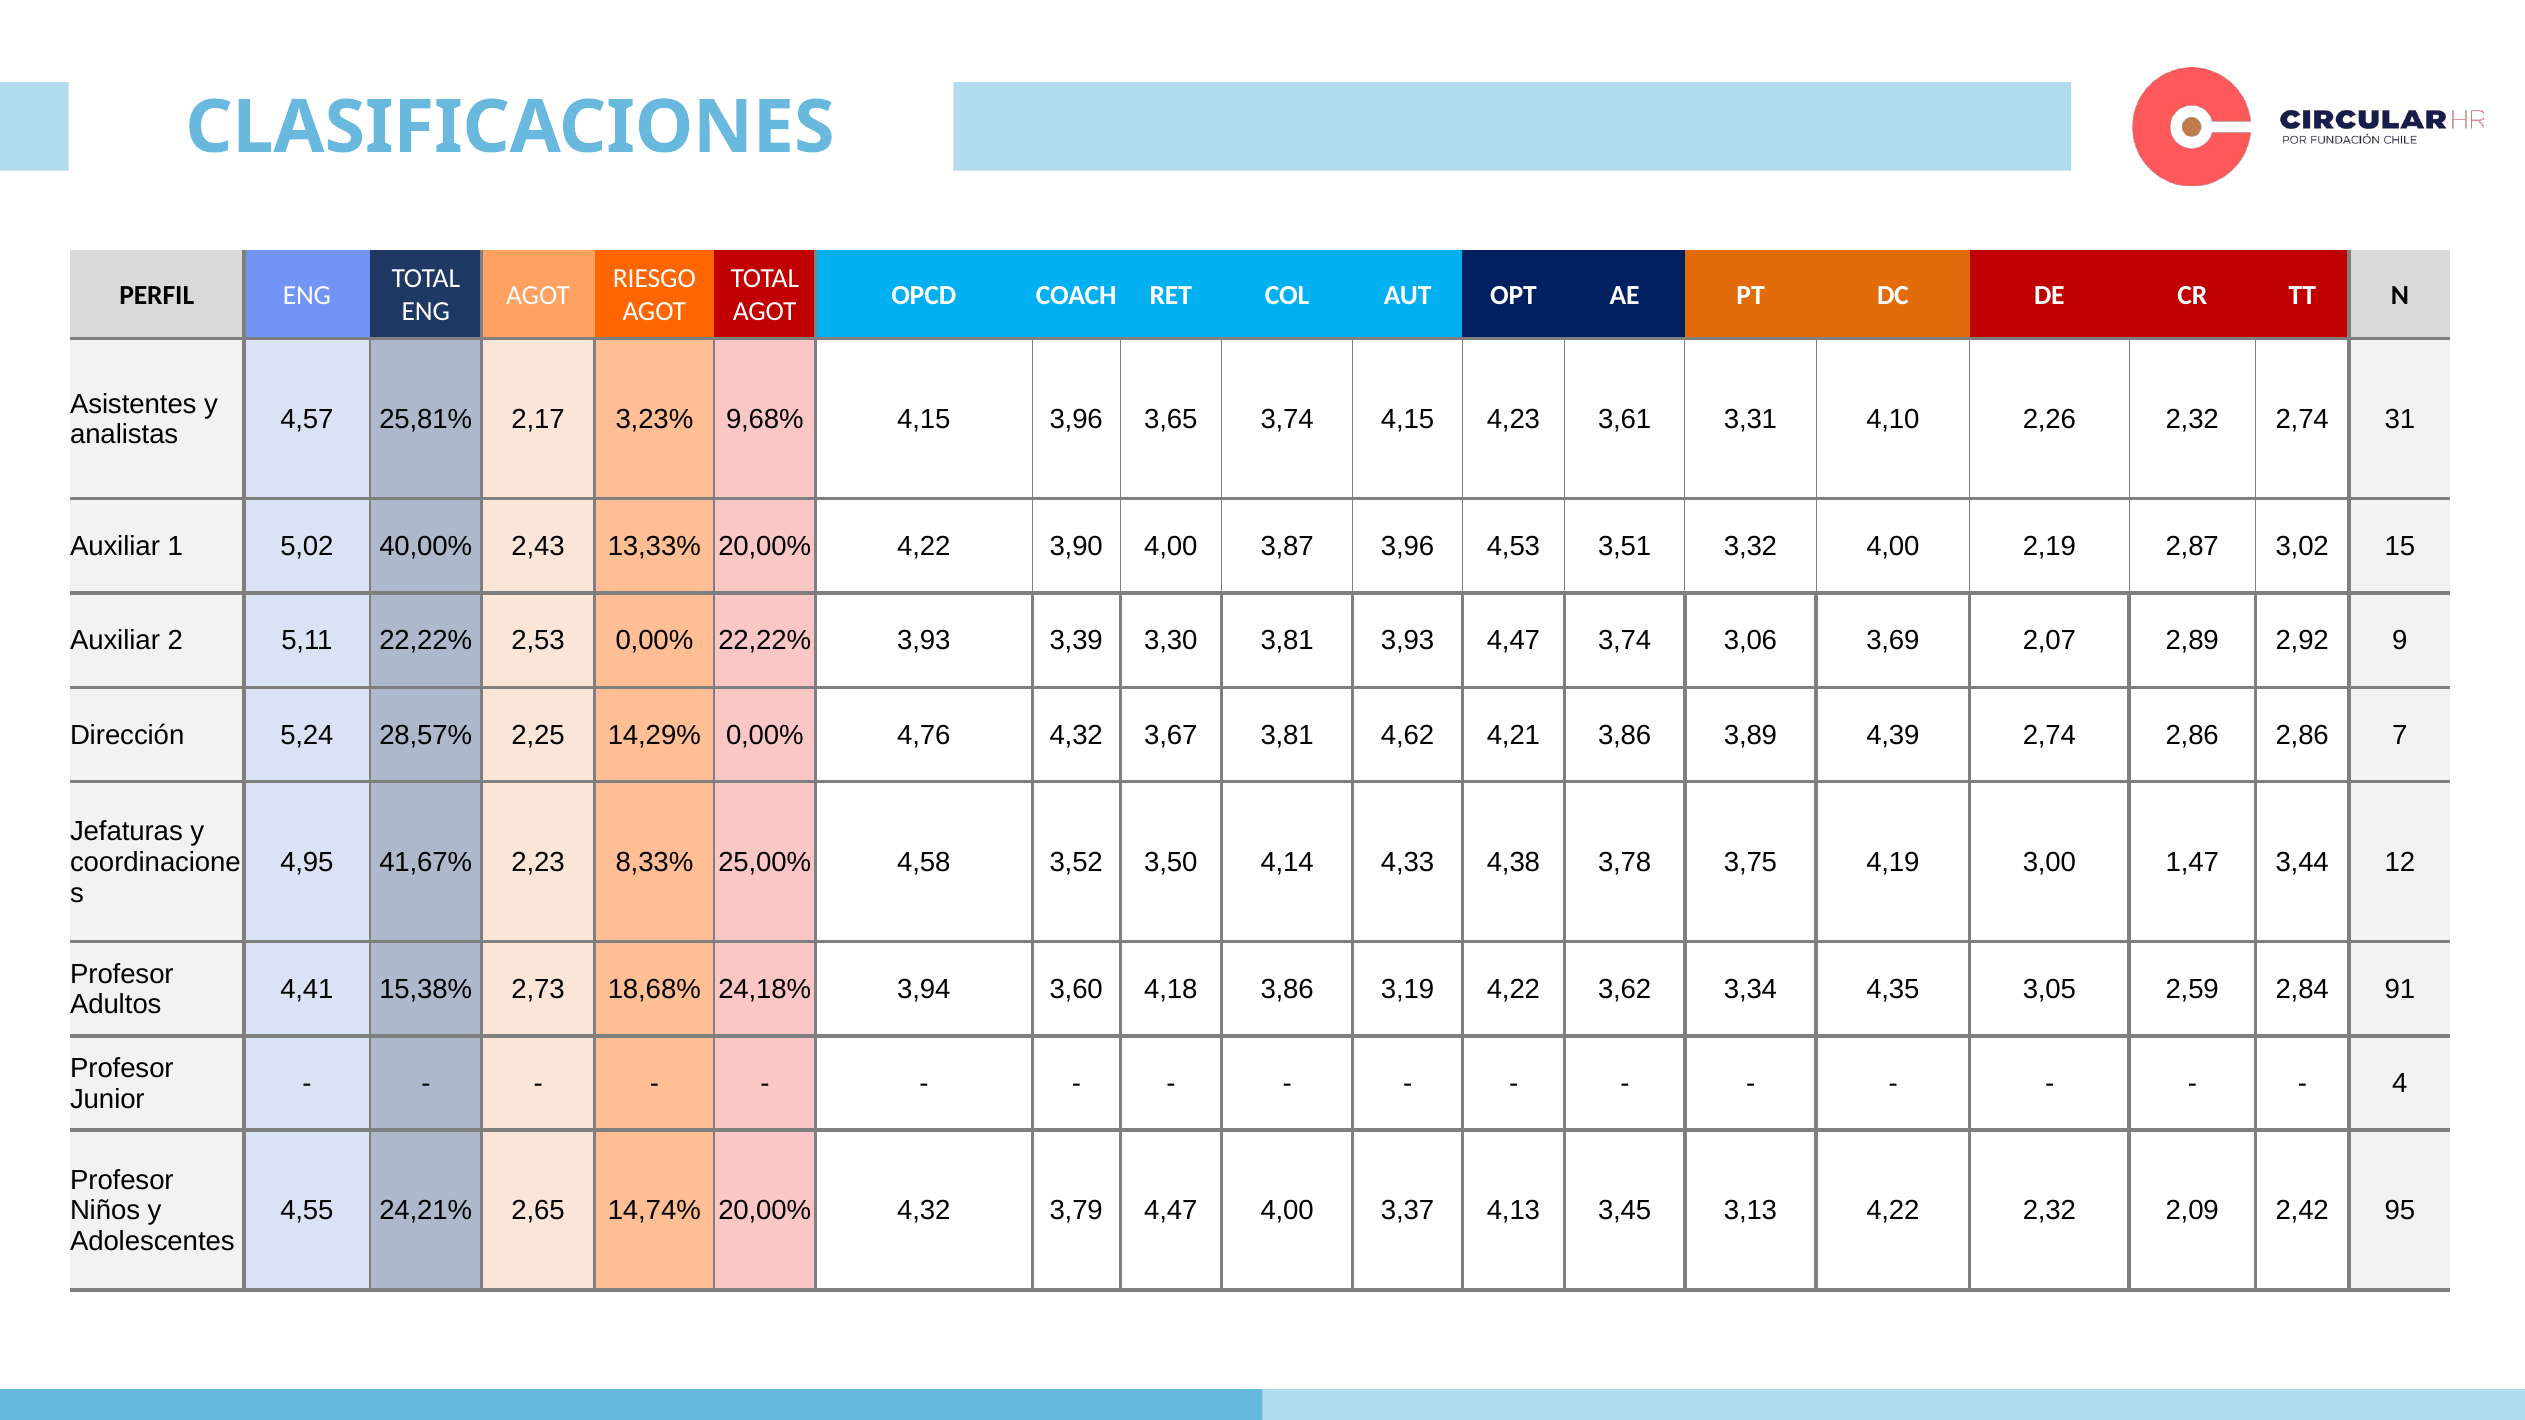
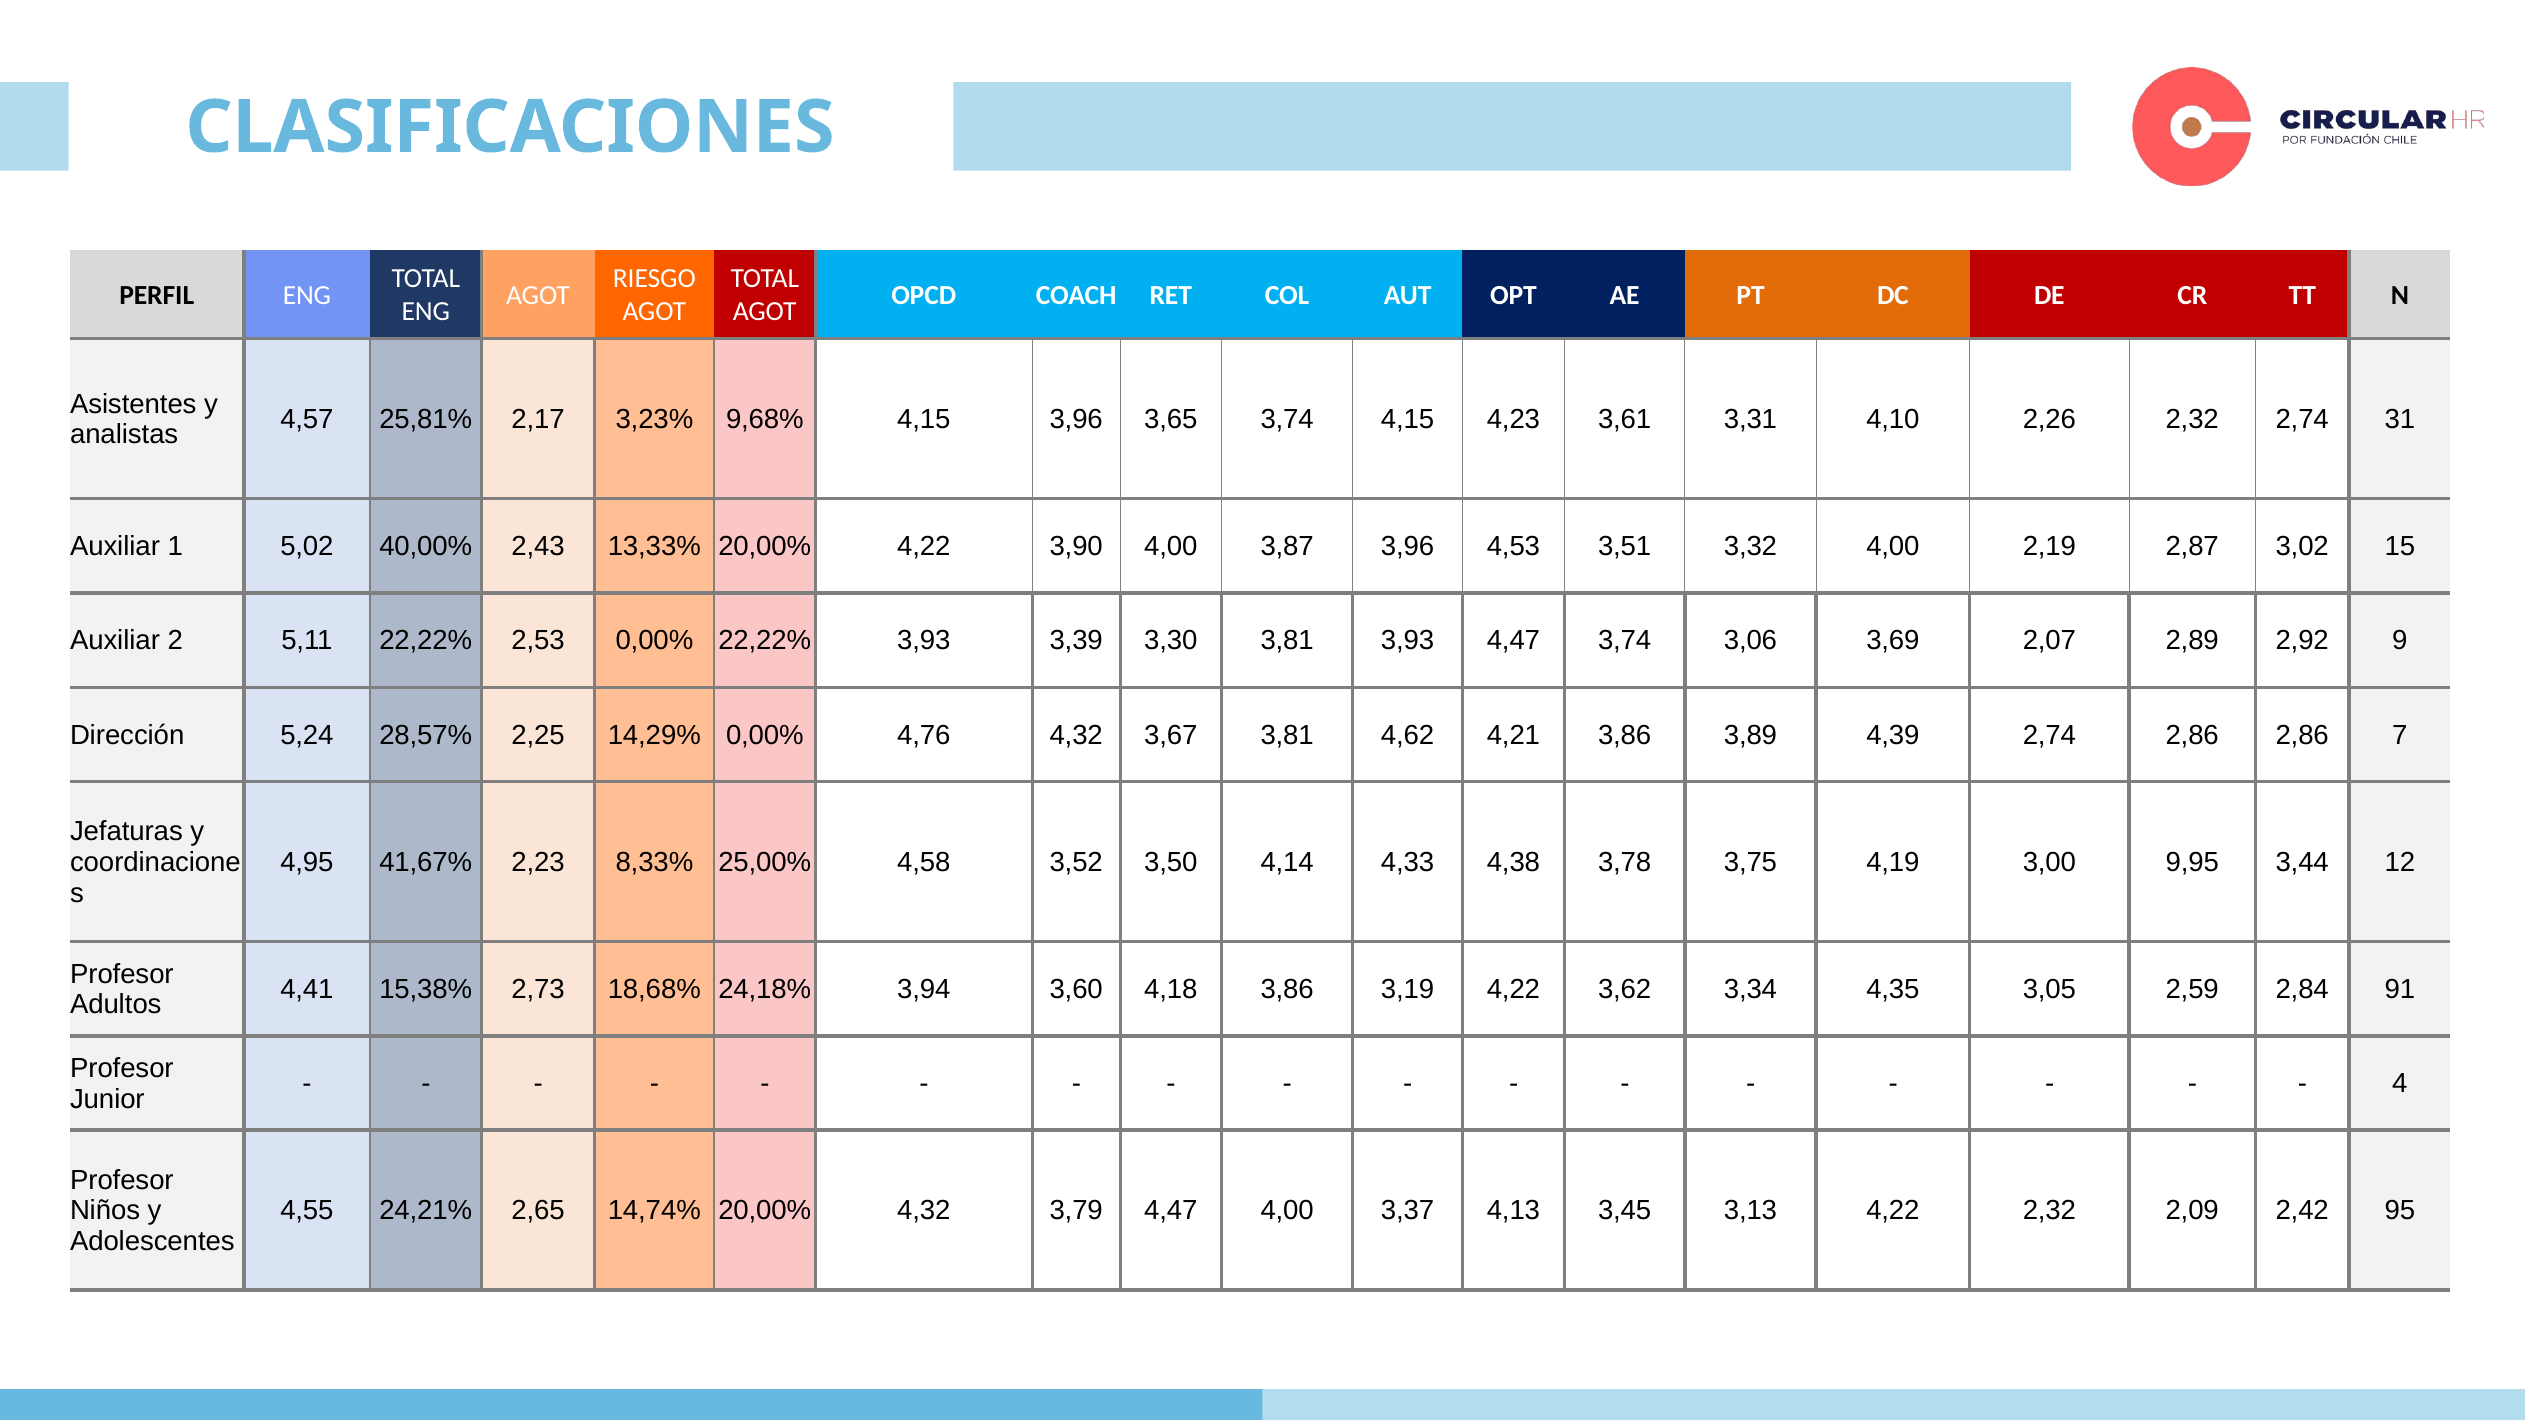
1,47: 1,47 -> 9,95 (2192, 862)
